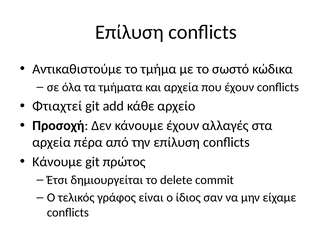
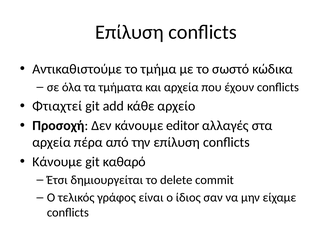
κάνουμε έχουν: έχουν -> editor (183, 126)
πρώτος: πρώτος -> καθαρό (124, 162)
